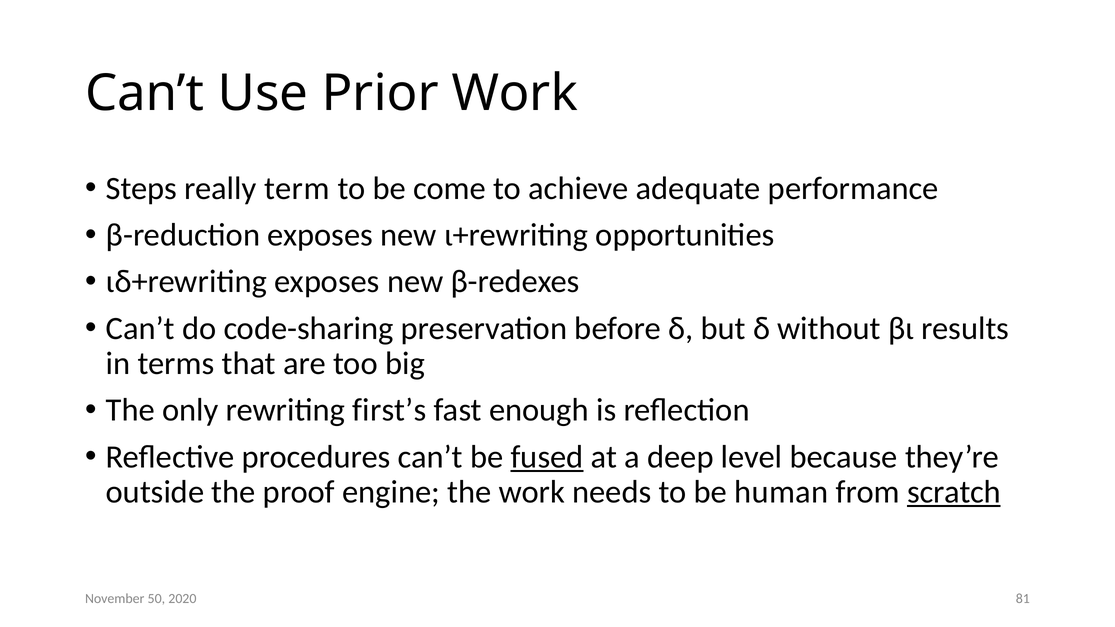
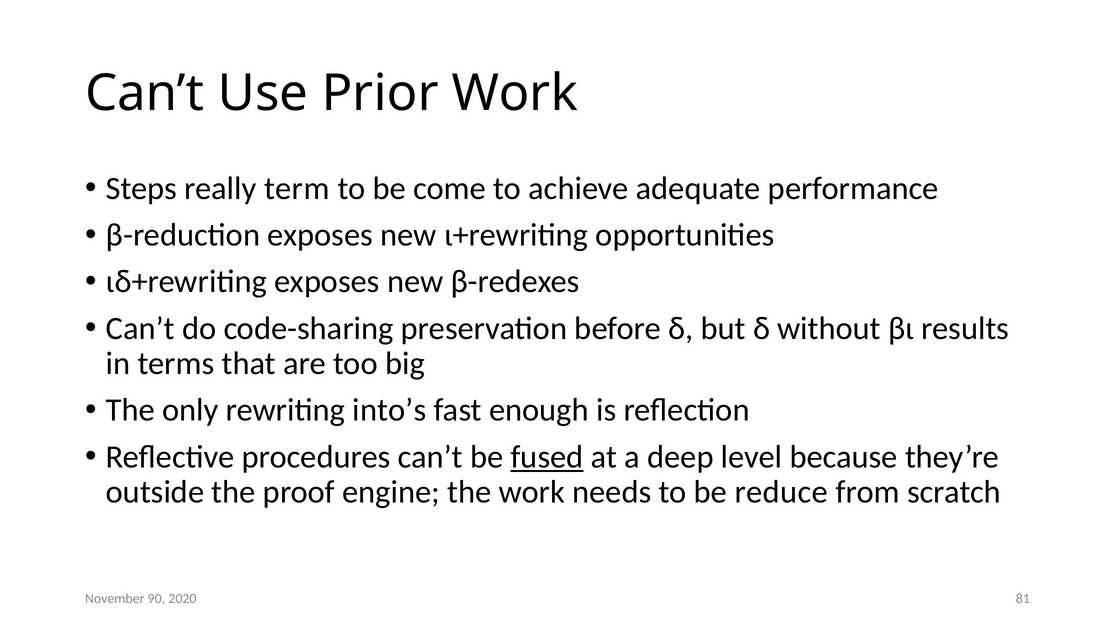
first’s: first’s -> into’s (389, 410)
human: human -> reduce (781, 492)
scratch underline: present -> none (954, 492)
50: 50 -> 90 (156, 599)
